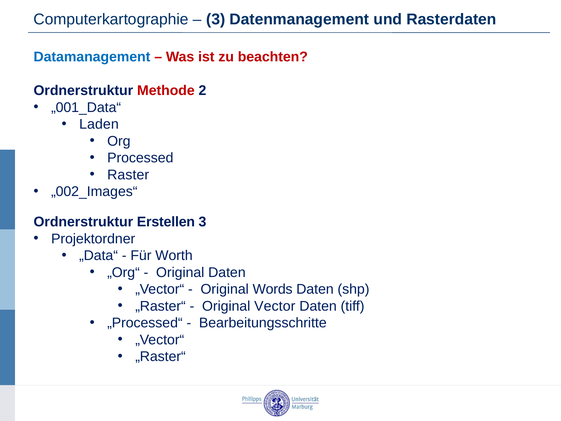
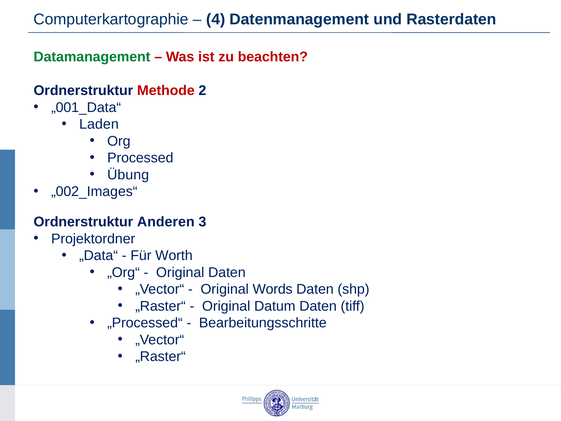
3: 3 -> 4 (216, 19)
Datamanagement colour: blue -> green (92, 57)
Raster: Raster -> Übung (128, 175)
Erstellen: Erstellen -> Anderen (166, 222)
Vector: Vector -> Datum (275, 306)
